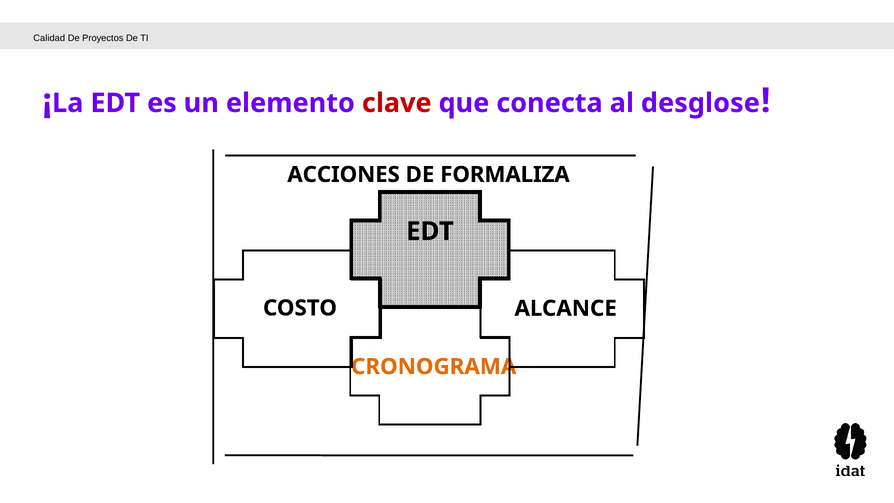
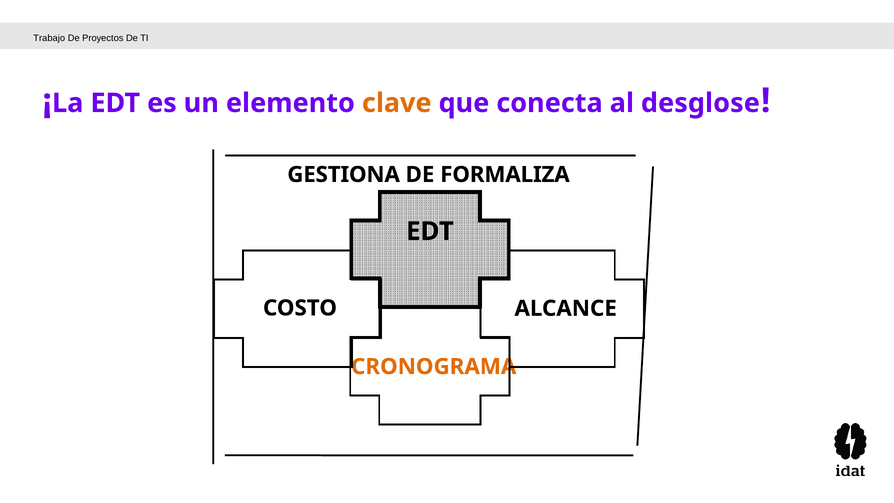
Calidad: Calidad -> Trabajo (49, 38)
clave colour: red -> orange (397, 103)
ACCIONES: ACCIONES -> GESTIONA (344, 175)
